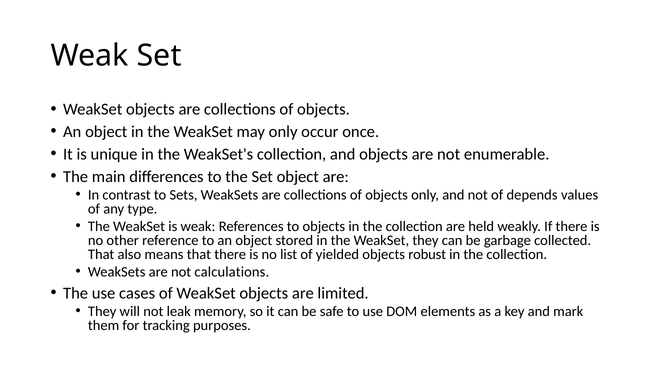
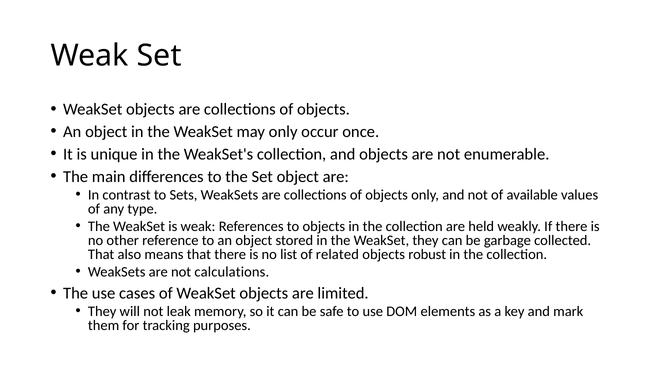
depends: depends -> available (532, 195)
yielded: yielded -> related (337, 254)
